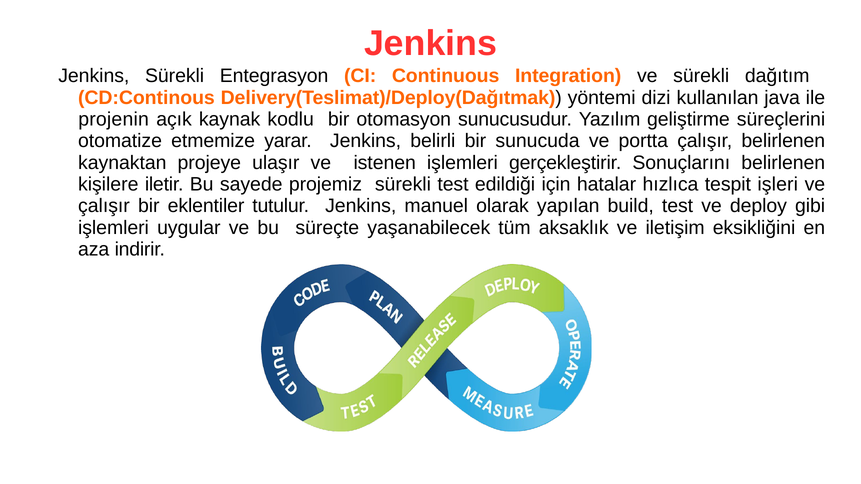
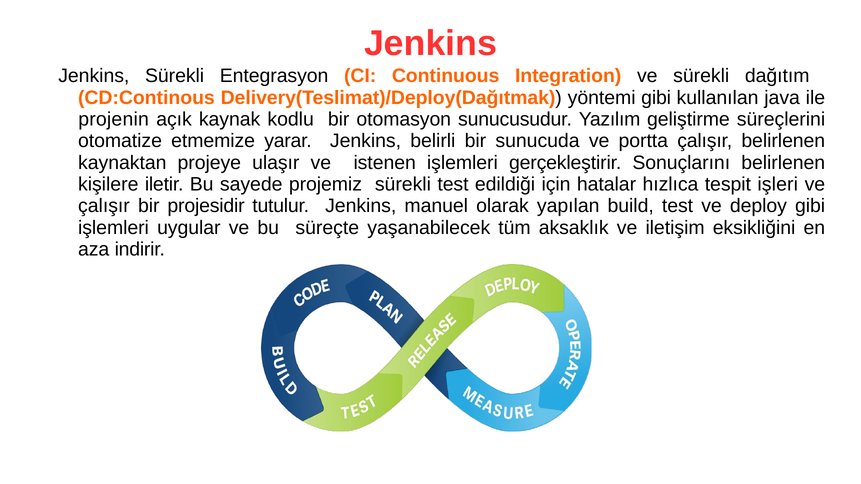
yöntemi dizi: dizi -> gibi (656, 98)
eklentiler: eklentiler -> projesidir (206, 206)
